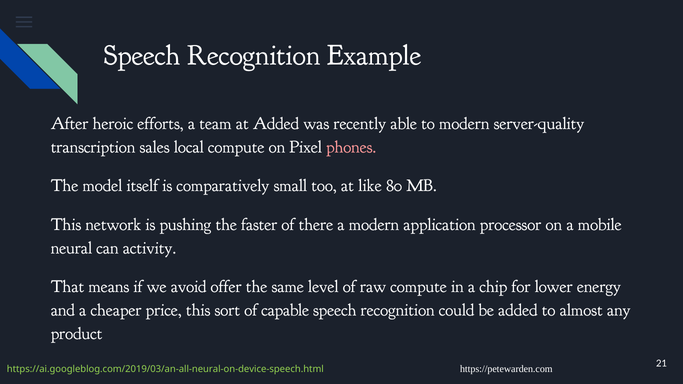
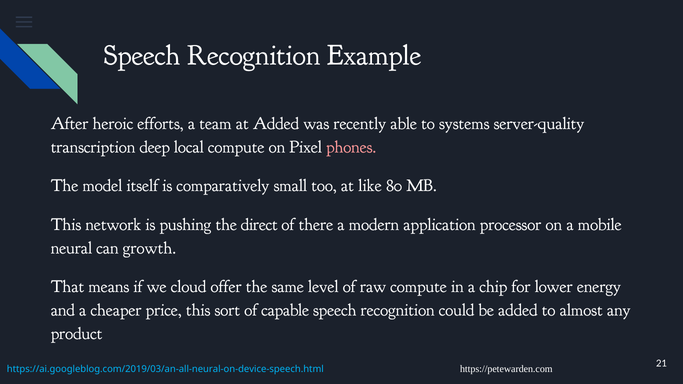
to modern: modern -> systems (464, 124)
sales: sales -> deep (155, 147)
faster: faster -> direct (259, 225)
activity: activity -> growth (149, 248)
avoid: avoid -> cloud (189, 287)
https://ai.googleblog.com/2019/03/an-all-neural-on-device-speech.html colour: light green -> light blue (165, 369)
